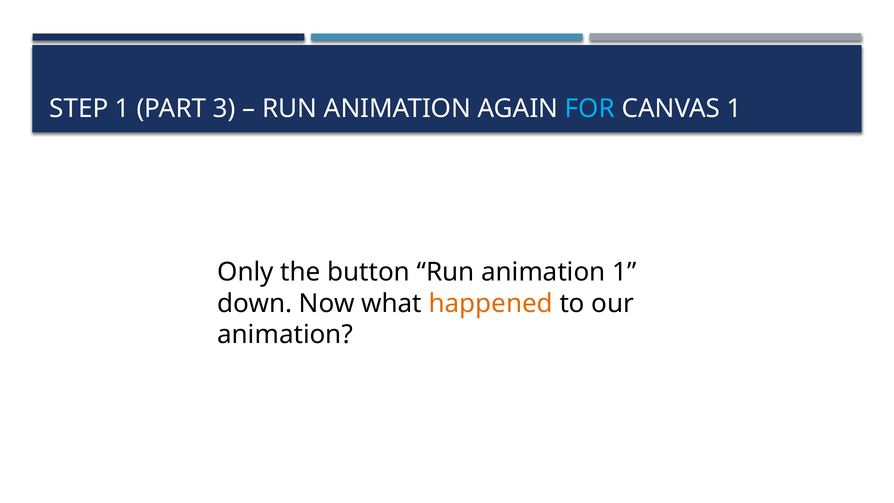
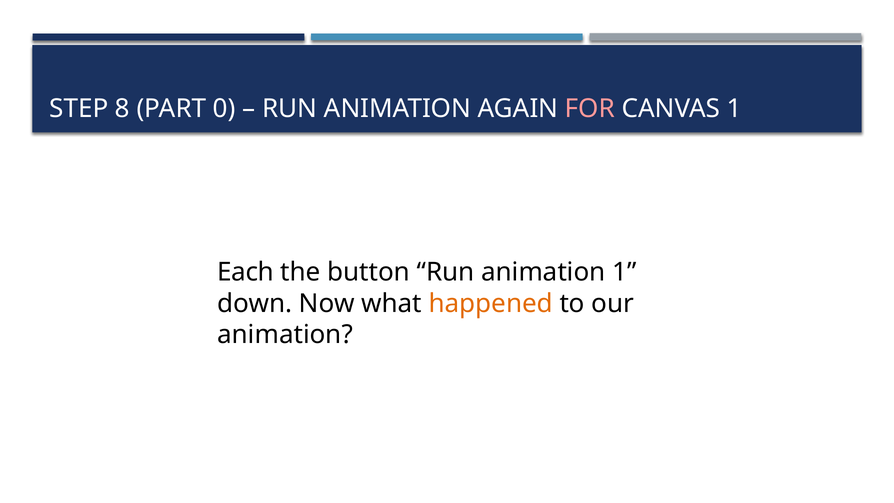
STEP 1: 1 -> 8 (122, 109)
3: 3 -> 0 (224, 109)
FOR colour: light blue -> pink (590, 109)
Only: Only -> Each (246, 272)
